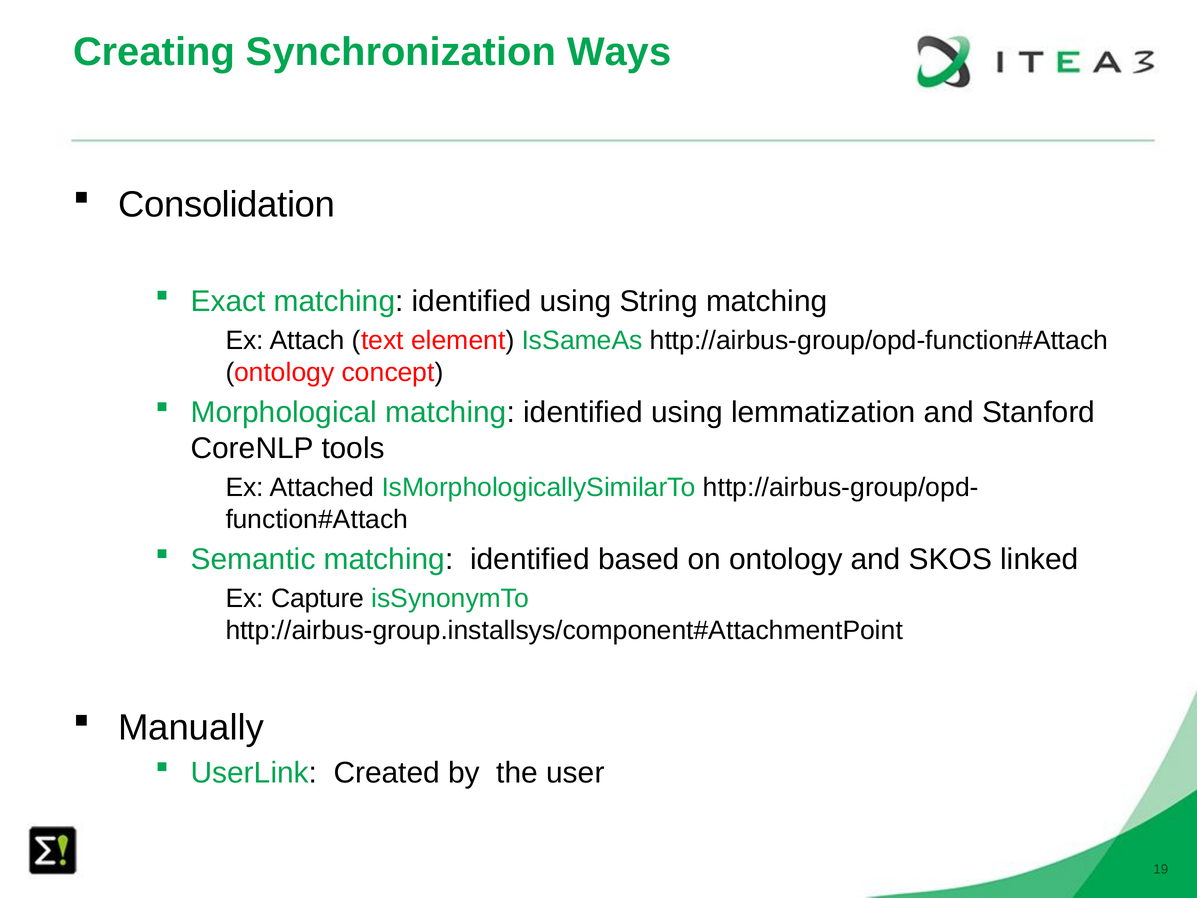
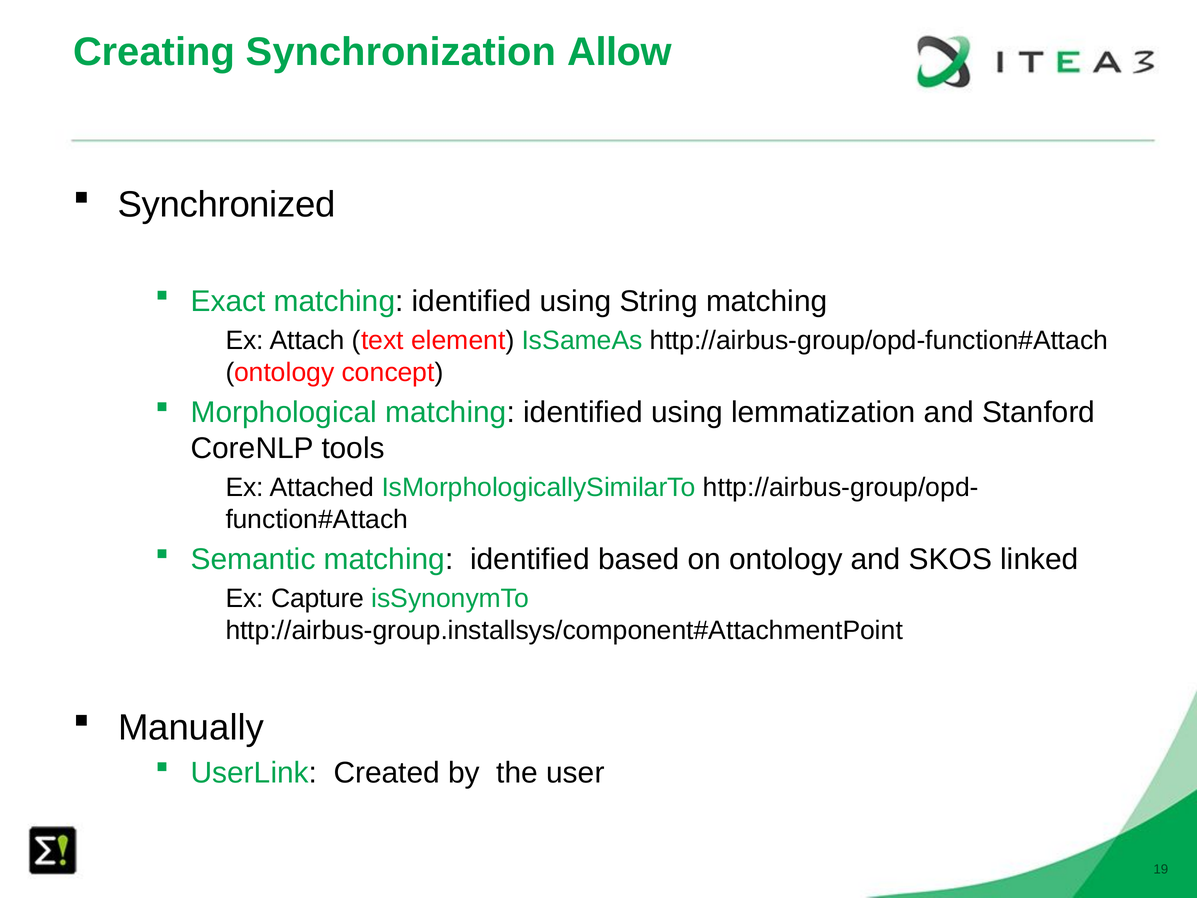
Ways: Ways -> Allow (619, 52)
Consolidation: Consolidation -> Synchronized (227, 205)
